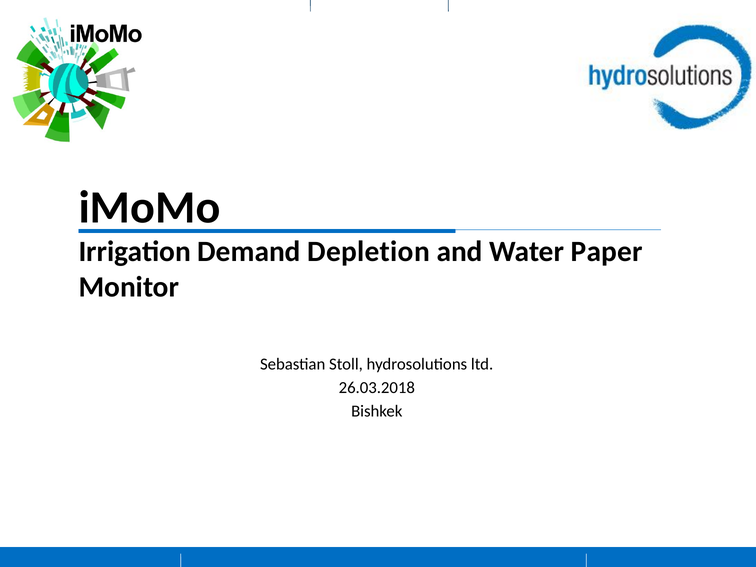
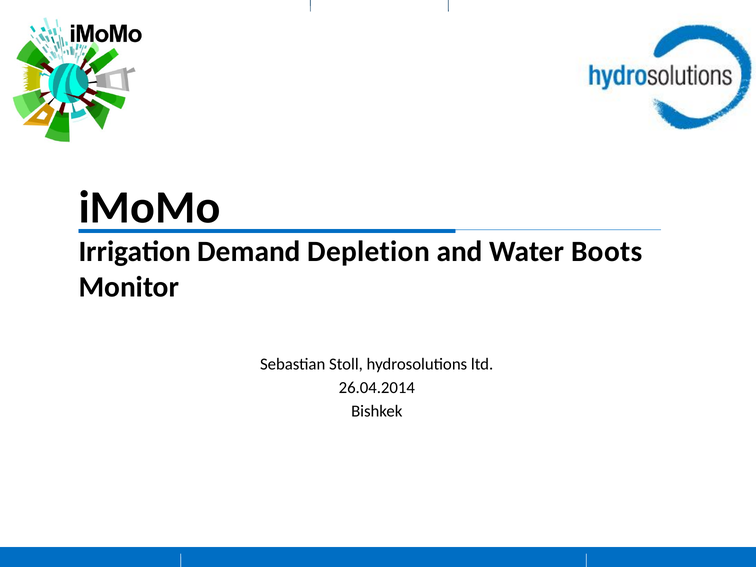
Paper: Paper -> Boots (607, 252)
26.03.2018: 26.03.2018 -> 26.04.2014 (377, 388)
